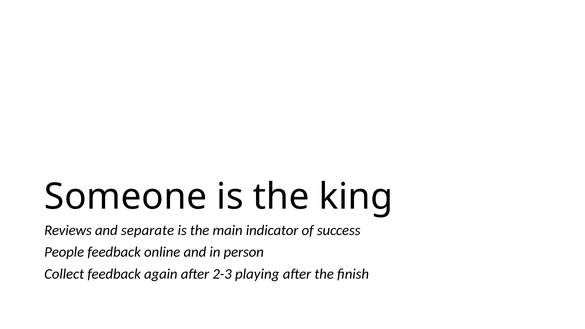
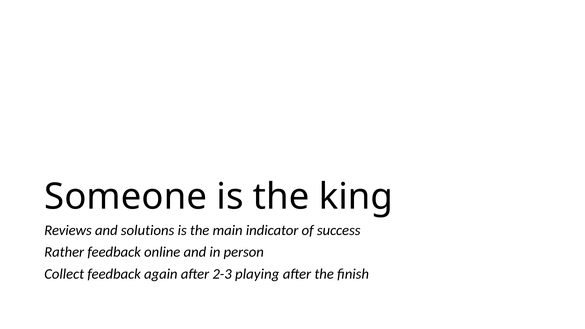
separate: separate -> solutions (148, 230)
People: People -> Rather (64, 252)
